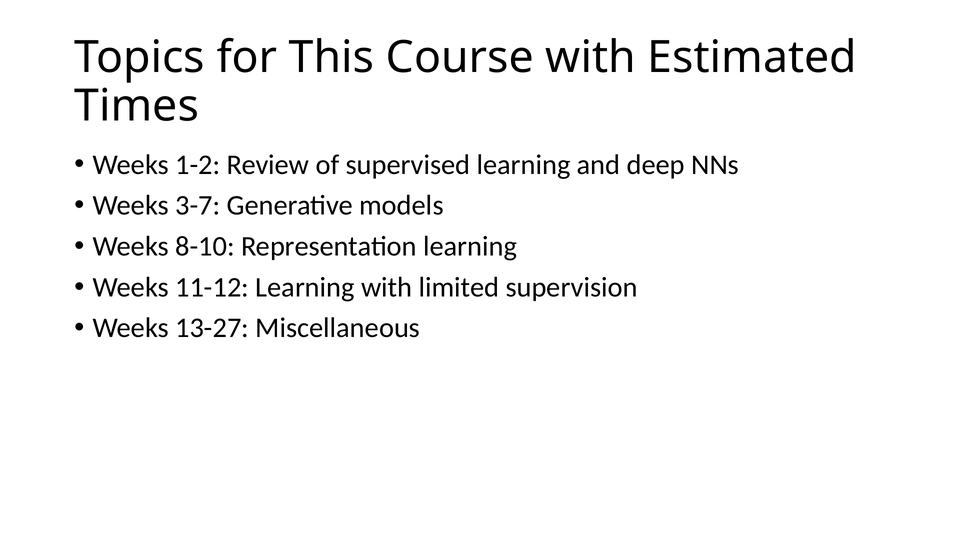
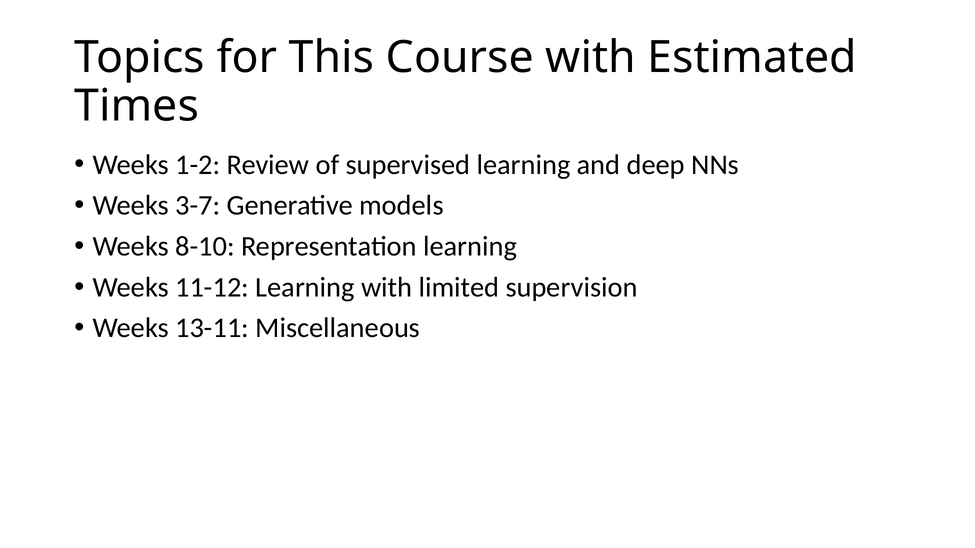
13-27: 13-27 -> 13-11 (212, 328)
